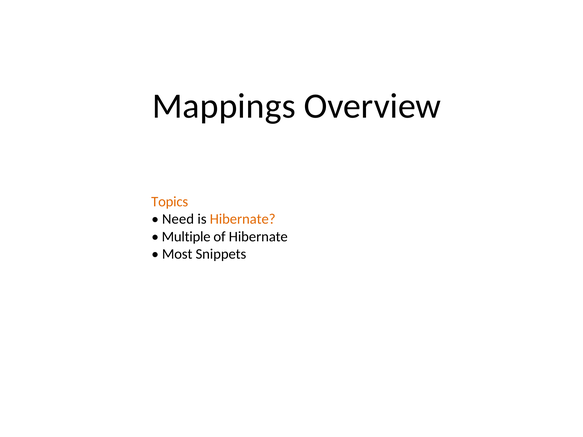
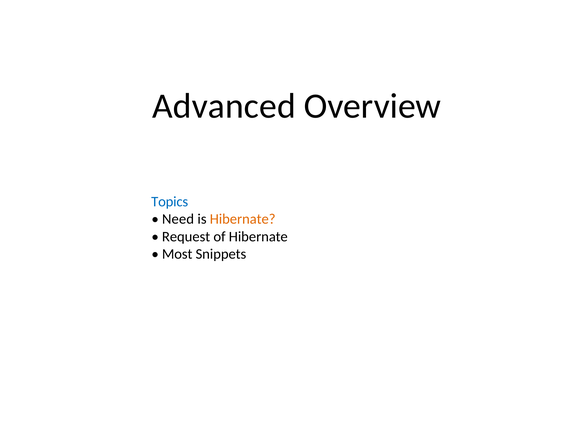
Mappings: Mappings -> Advanced (224, 106)
Topics colour: orange -> blue (170, 202)
Multiple: Multiple -> Request (186, 237)
